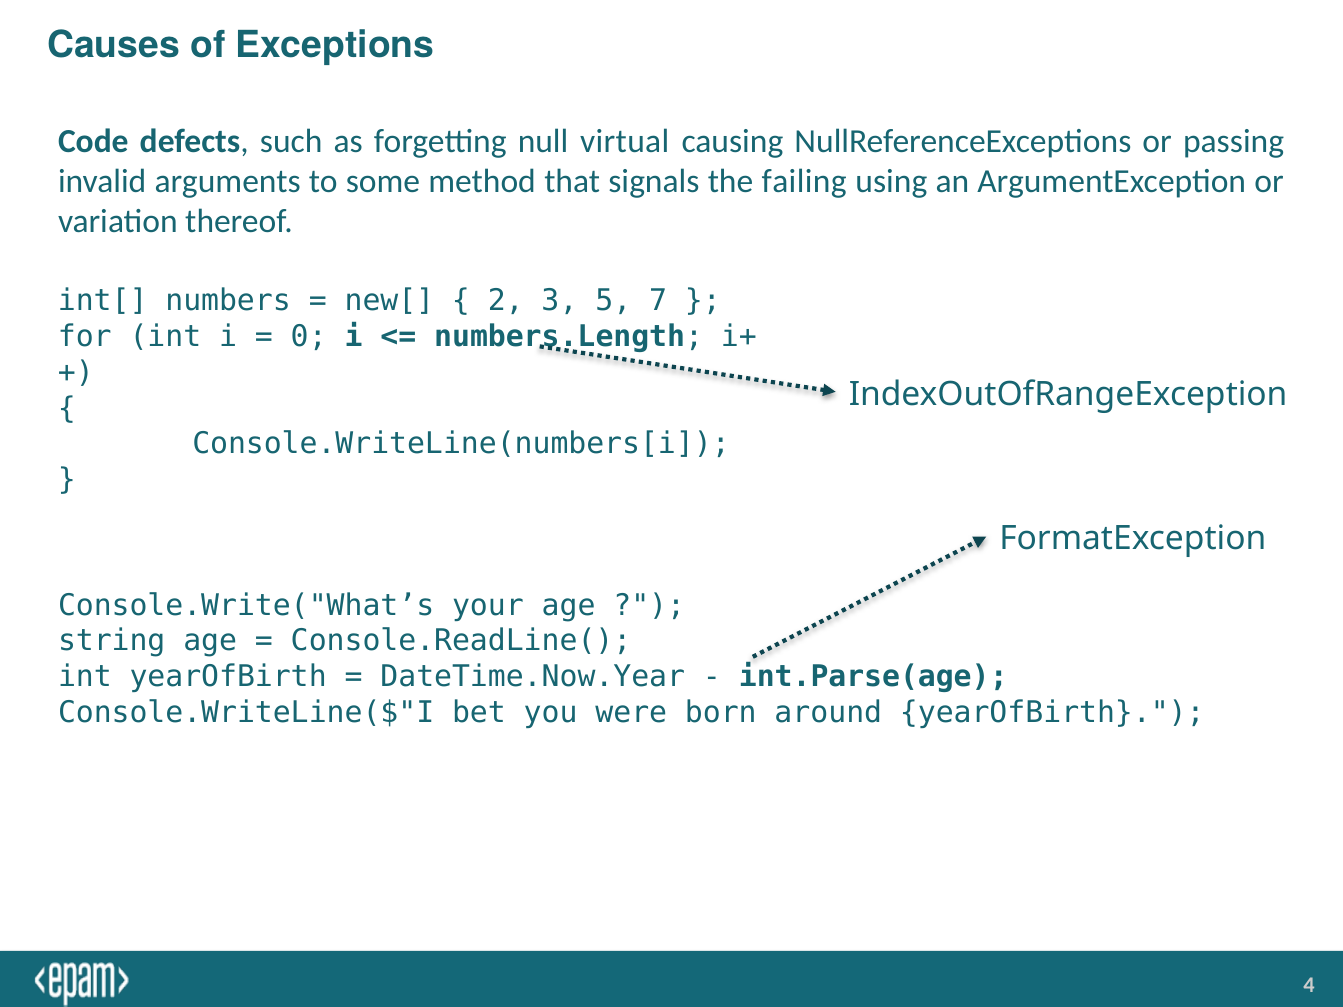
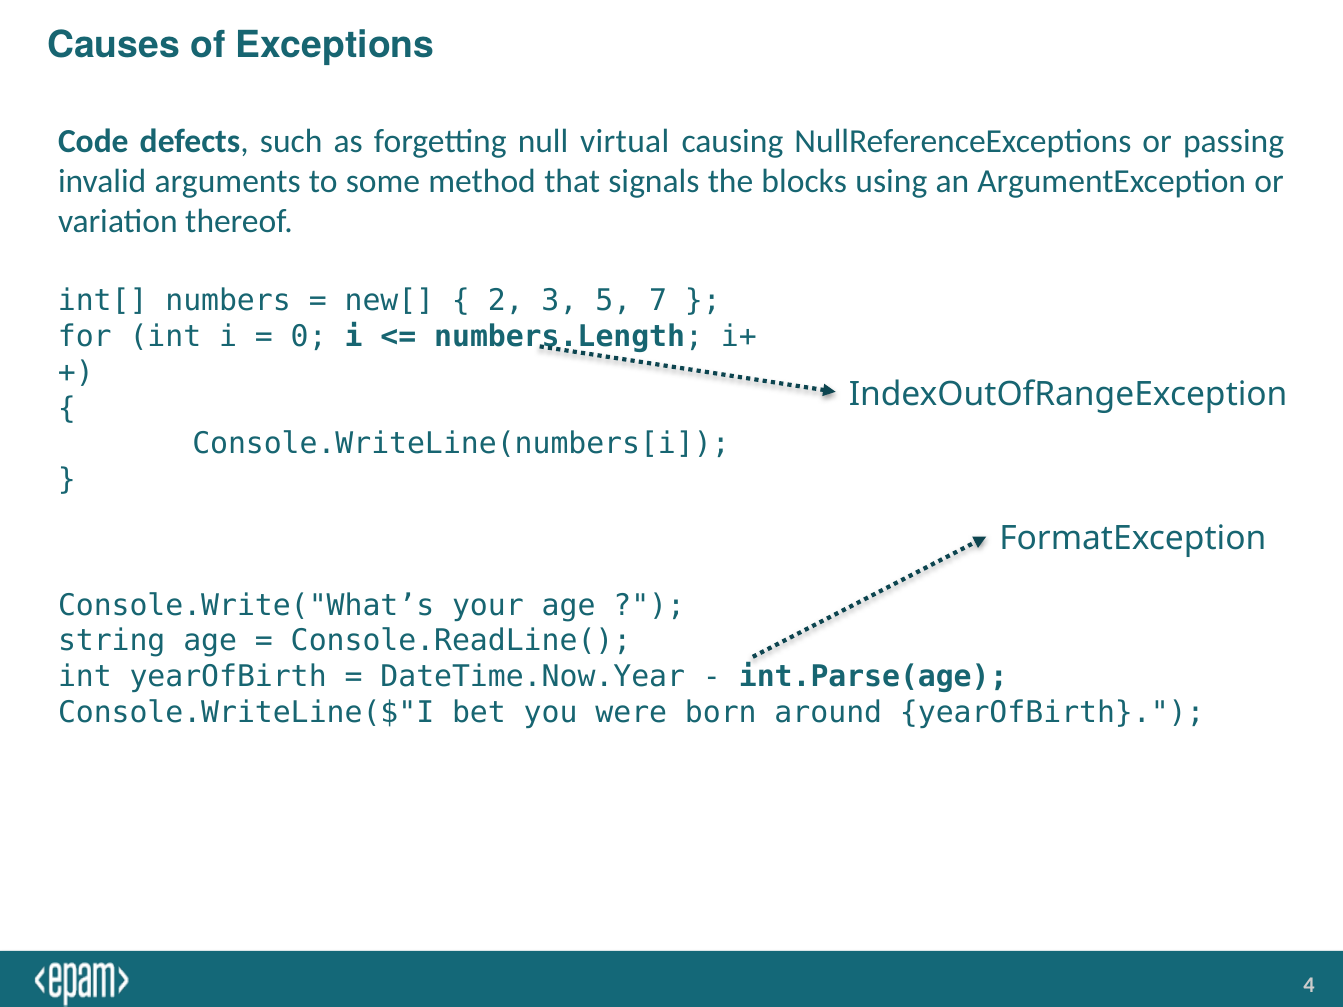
failing: failing -> blocks (804, 181)
